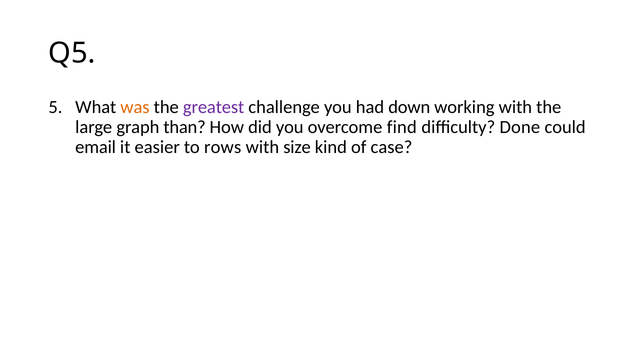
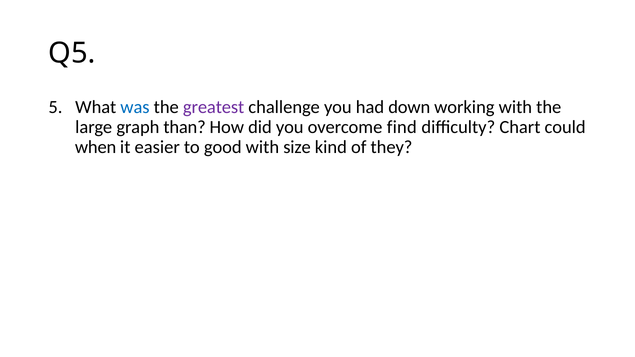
was colour: orange -> blue (135, 107)
Done: Done -> Chart (520, 127)
email: email -> when (96, 147)
rows: rows -> good (223, 147)
case: case -> they (392, 147)
